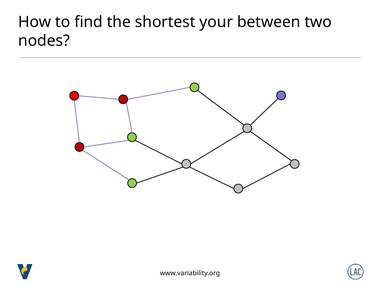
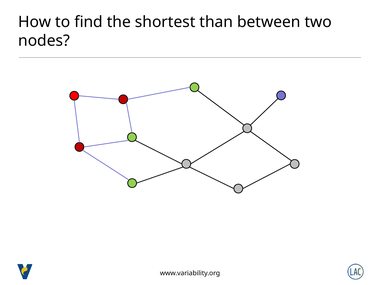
your: your -> than (216, 22)
